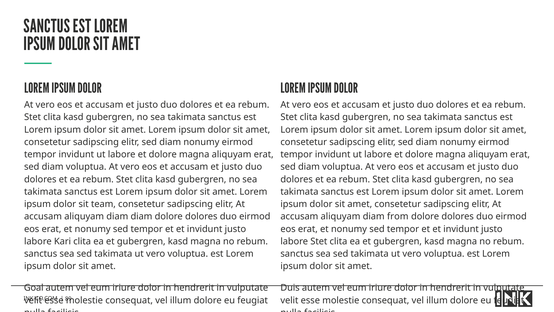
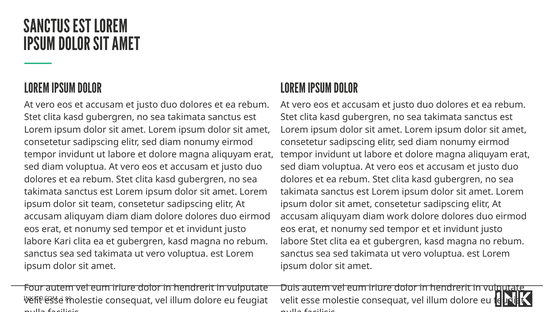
from: from -> work (398, 216)
Goal: Goal -> Four (34, 288)
